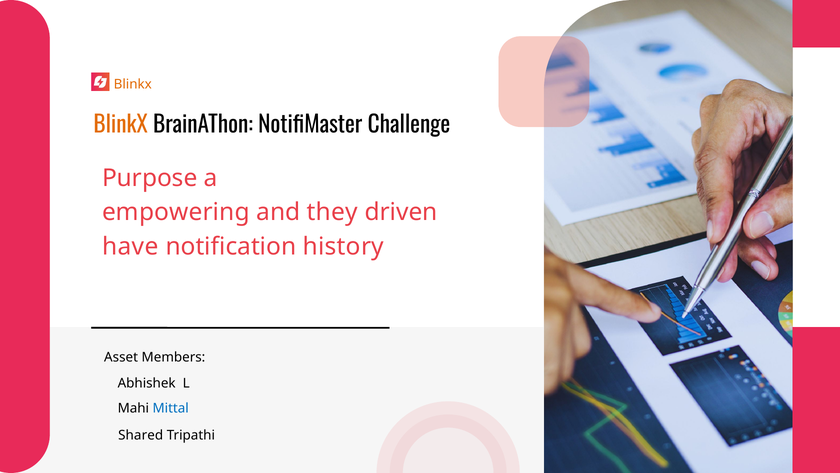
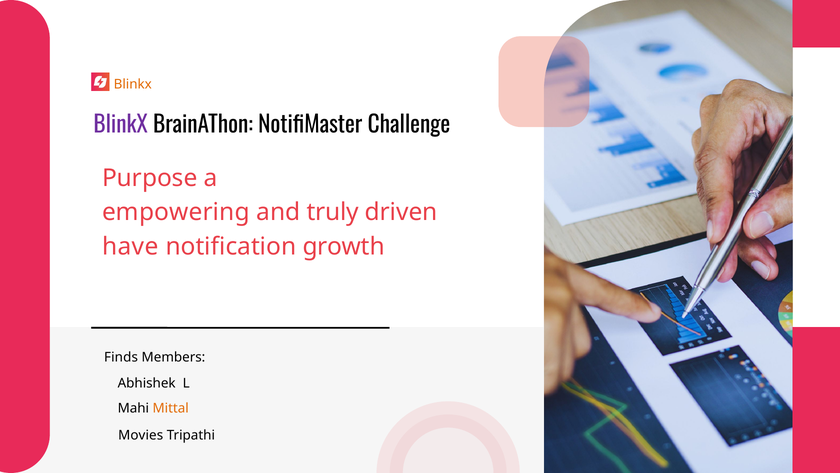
BlinkX colour: orange -> purple (121, 125)
they: they -> truly (333, 212)
history: history -> growth (344, 246)
Asset: Asset -> Finds (121, 357)
Mittal colour: blue -> orange (171, 408)
Shared: Shared -> Movies (141, 435)
